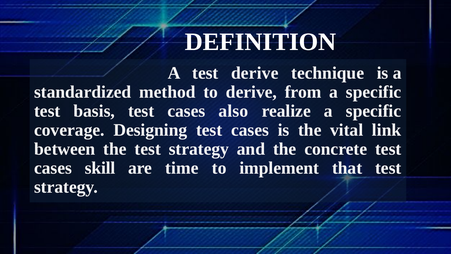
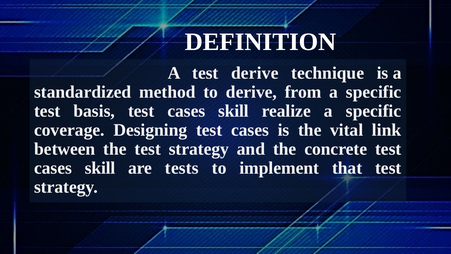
basis test cases also: also -> skill (234, 111)
time: time -> tests (182, 168)
